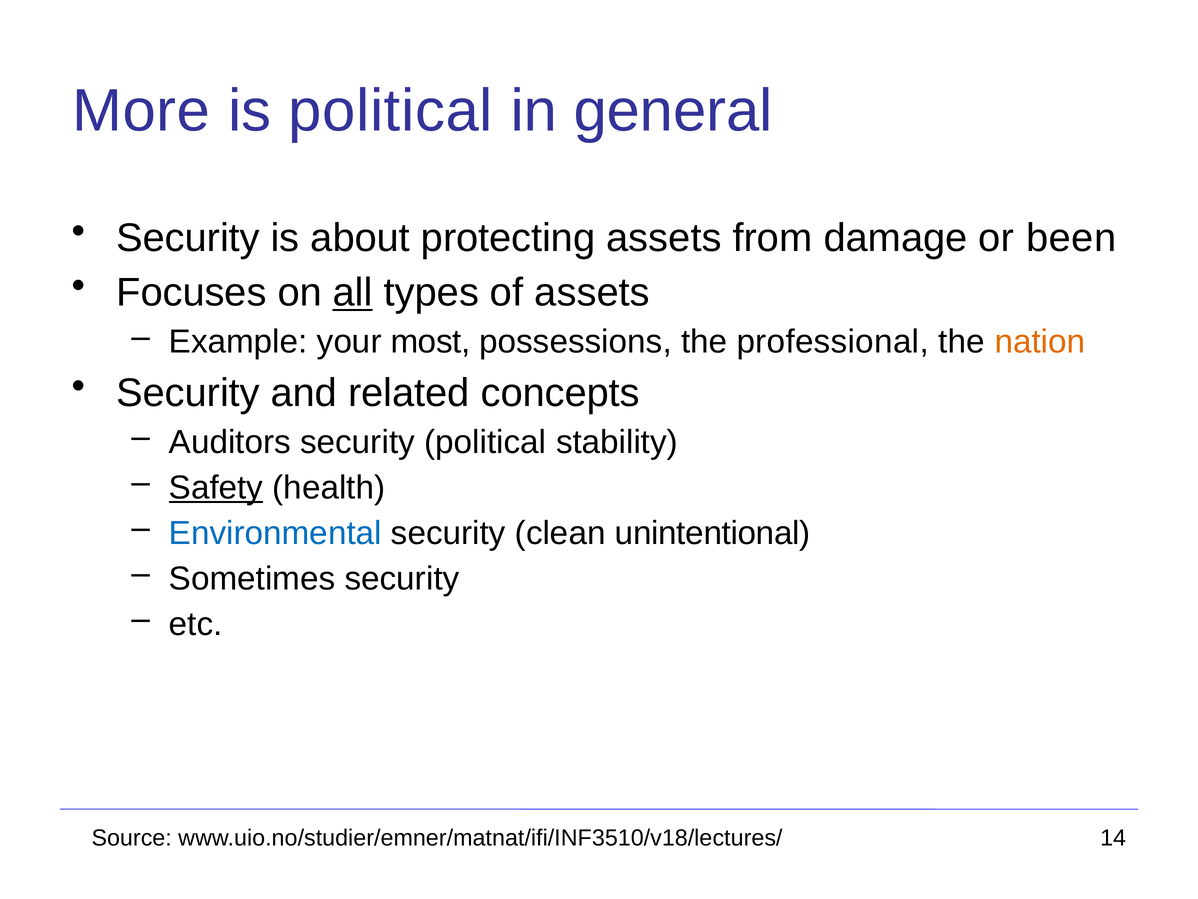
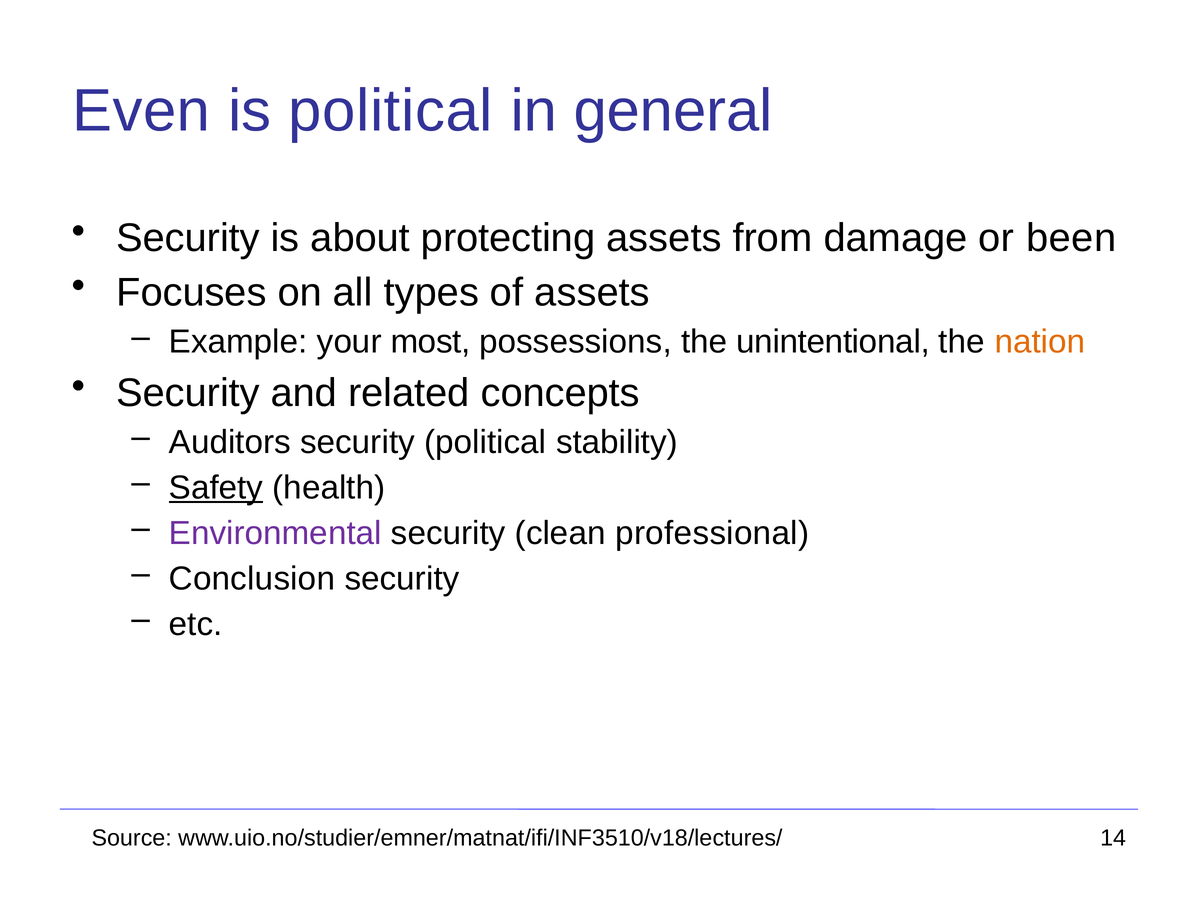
More: More -> Even (141, 111)
all underline: present -> none (353, 293)
professional: professional -> unintentional (833, 342)
Environmental colour: blue -> purple (275, 533)
unintentional: unintentional -> professional (712, 533)
Sometimes: Sometimes -> Conclusion (252, 578)
